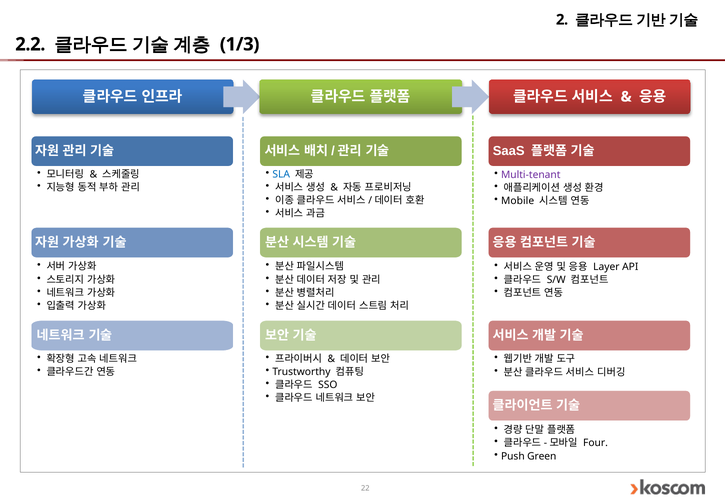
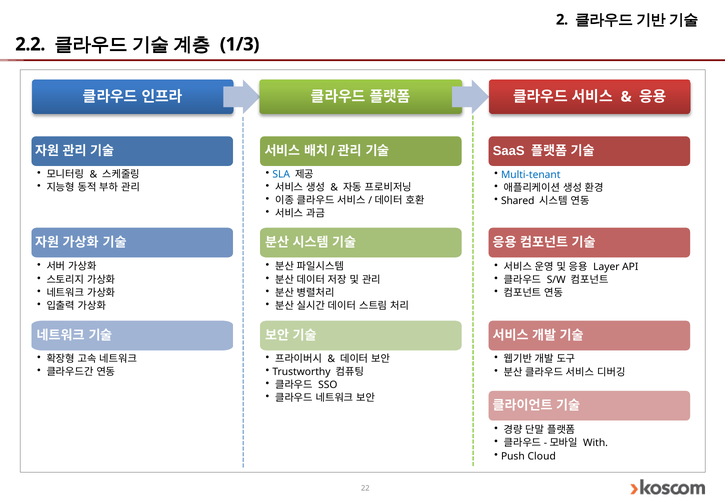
Multi-tenant colour: purple -> blue (531, 175)
Mobile: Mobile -> Shared (518, 201)
Four: Four -> With (596, 443)
Green: Green -> Cloud (542, 456)
